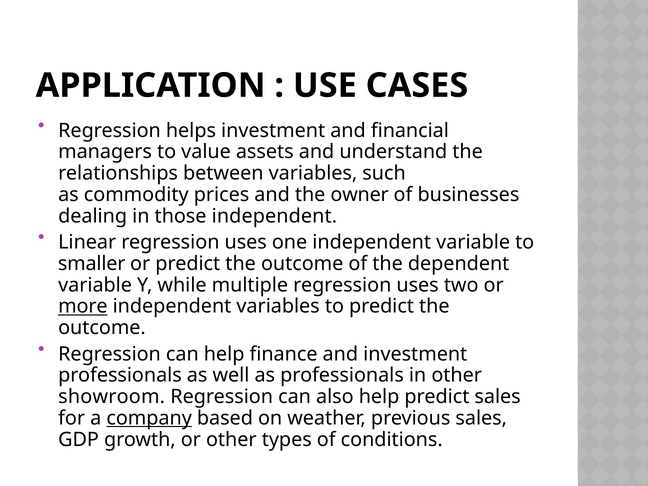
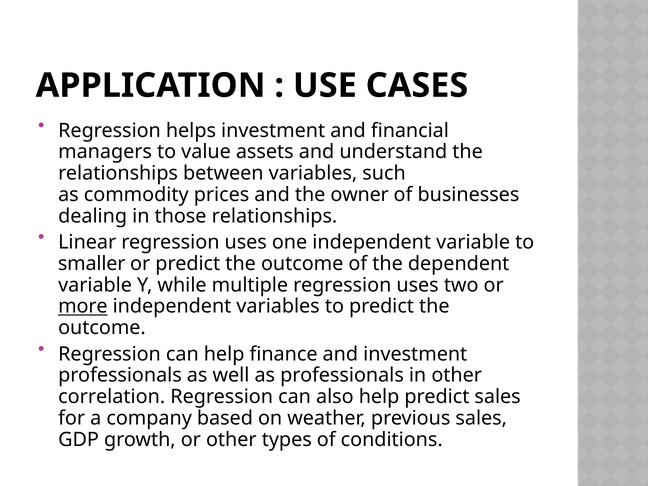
those independent: independent -> relationships (274, 216)
showroom: showroom -> correlation (112, 397)
company underline: present -> none (149, 418)
